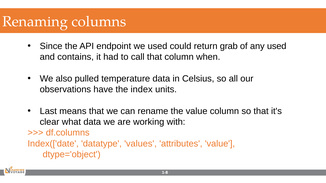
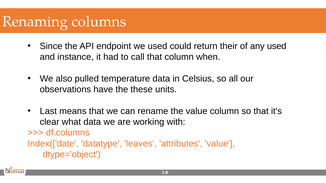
grab: grab -> their (229, 46)
contains: contains -> instance (76, 57)
index: index -> these (142, 90)
values: values -> leaves (141, 144)
